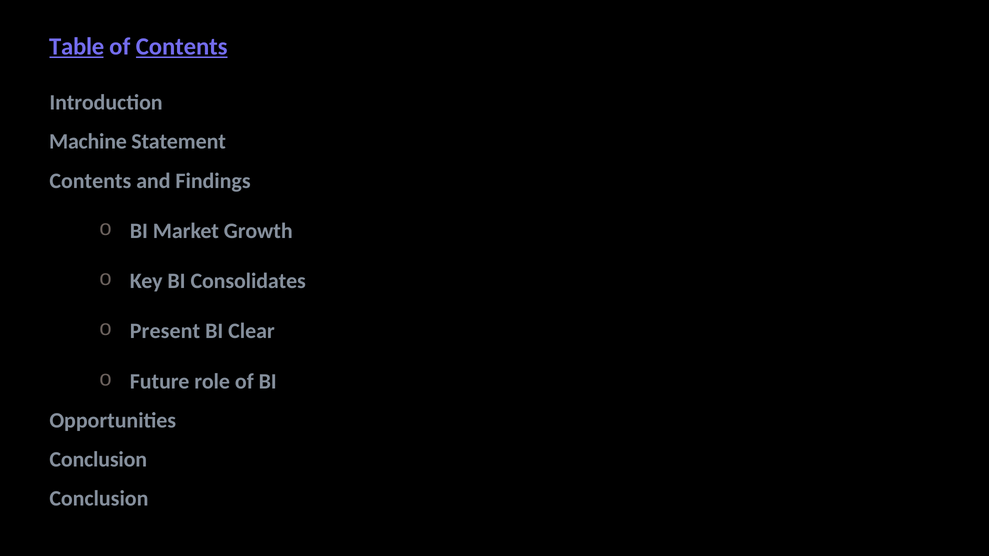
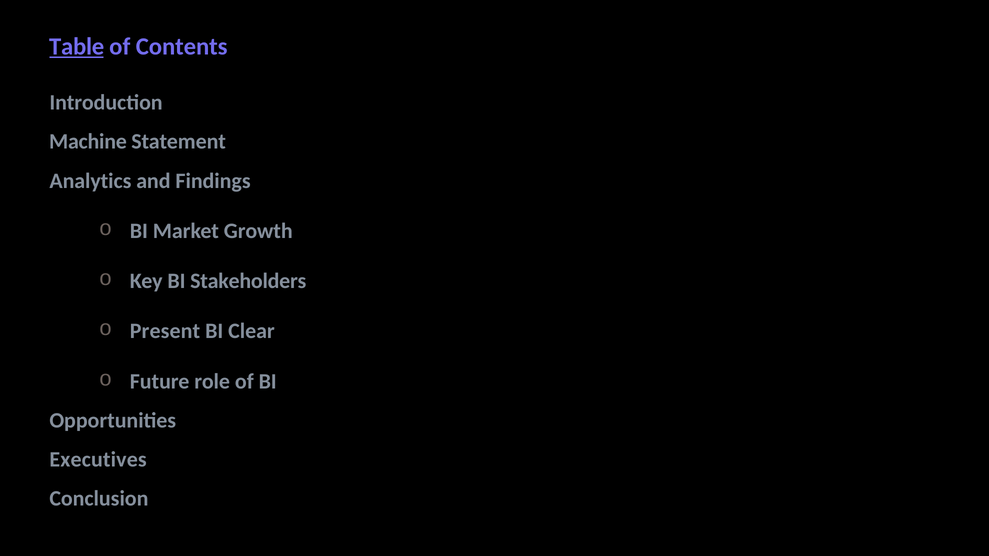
Contents underline: present -> none (182, 47)
Contents: Contents -> Analytics (90, 181)
Consolidates: Consolidates -> Stakeholders (248, 281)
Conclusion: Conclusion -> Executives (98, 460)
